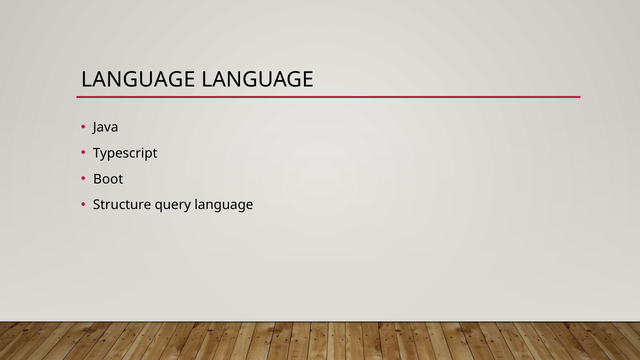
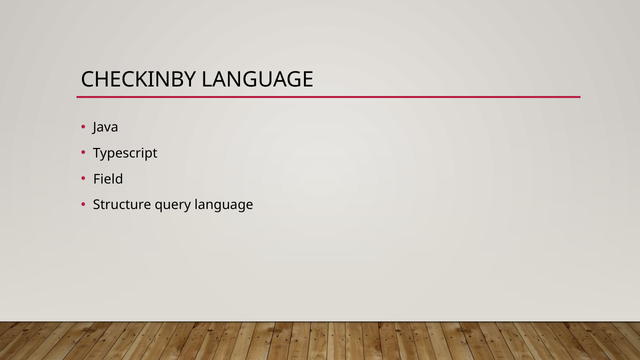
LANGUAGE: LANGUAGE -> CHECKINBY (138, 80)
Boot: Boot -> Field (108, 179)
